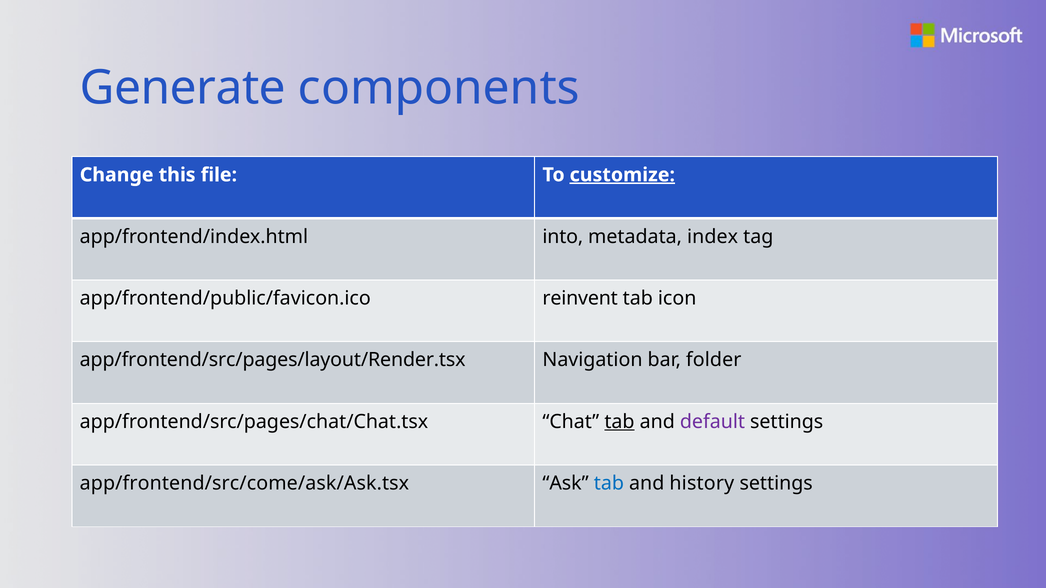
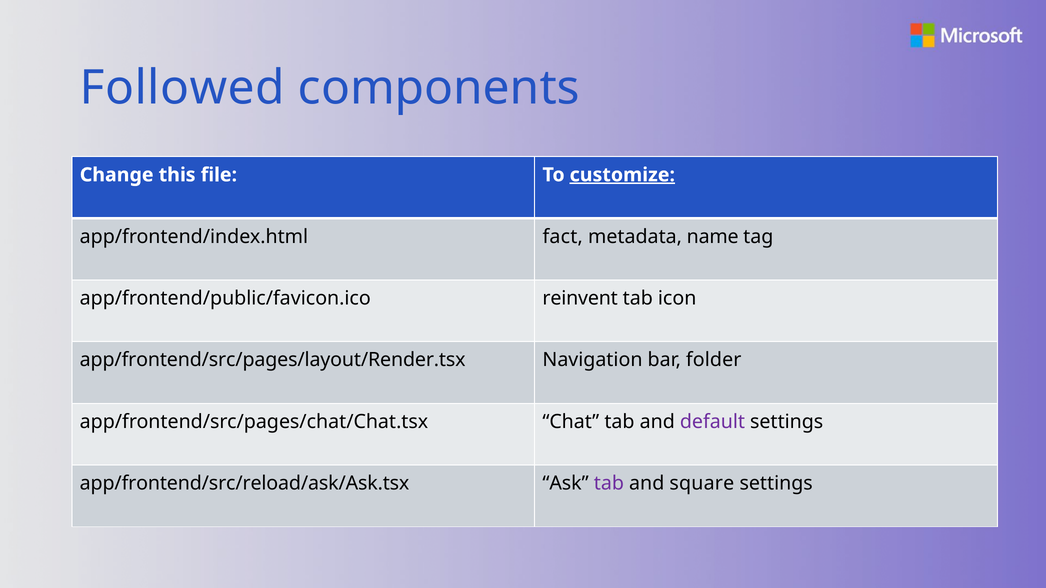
Generate: Generate -> Followed (182, 88)
into: into -> fact (563, 237)
index: index -> name (713, 237)
tab underline: present -> none (619, 422)
app/frontend/src/come/ask/Ask.tsx: app/frontend/src/come/ask/Ask.tsx -> app/frontend/src/reload/ask/Ask.tsx (245, 484)
tab colour: blue -> purple (609, 484)
history: history -> square (702, 484)
